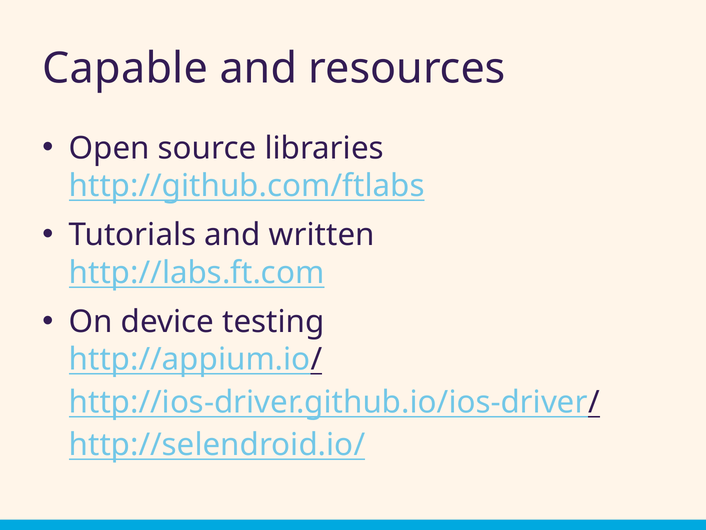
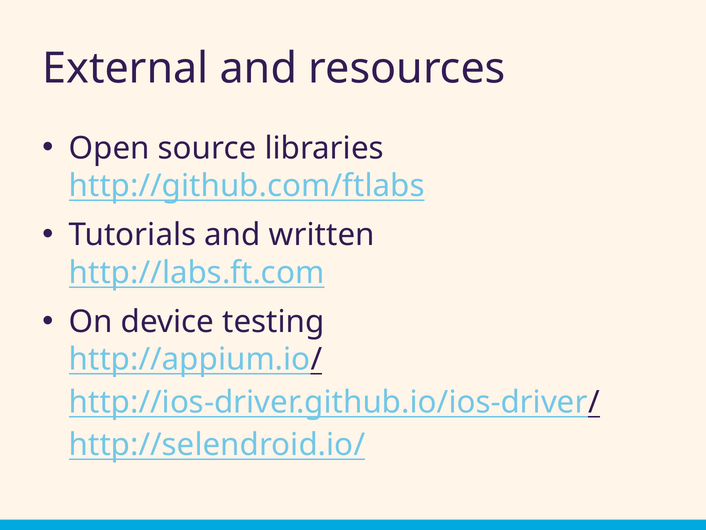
Capable: Capable -> External (125, 68)
